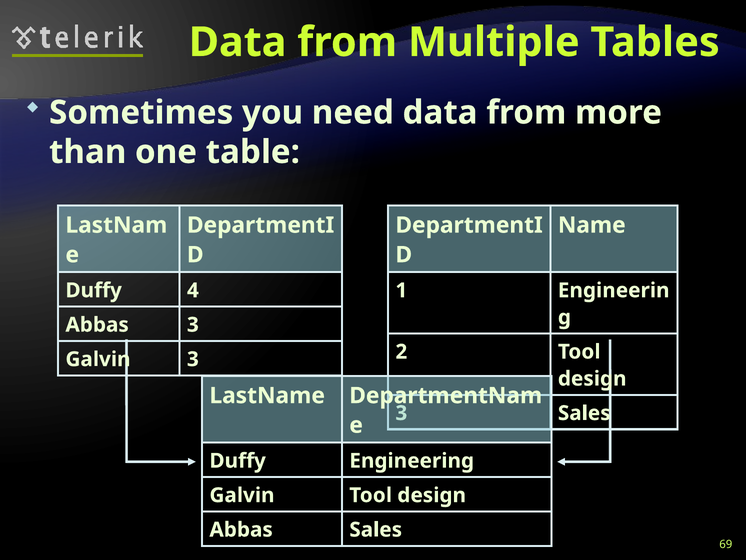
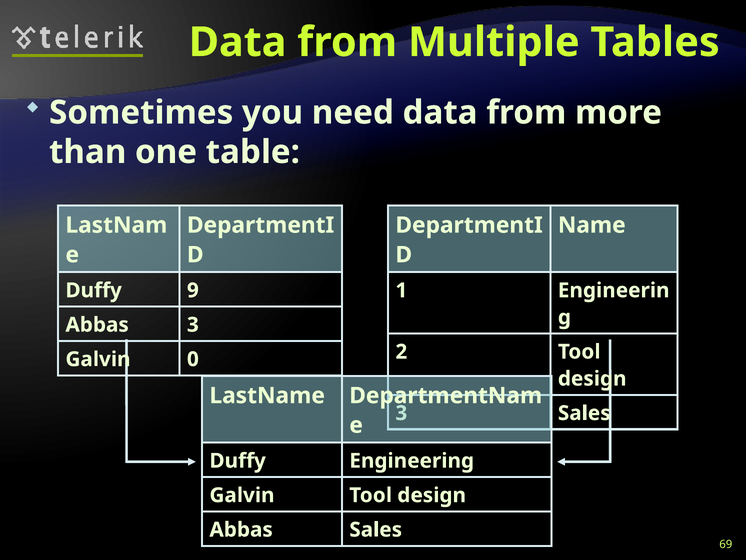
4: 4 -> 9 (193, 290)
Galvin 3: 3 -> 0 (193, 359)
